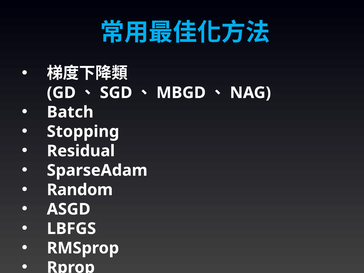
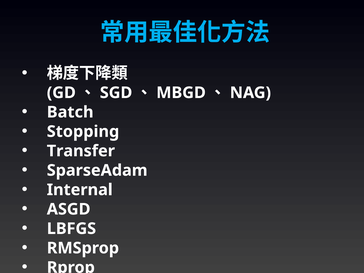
Residual: Residual -> Transfer (81, 151)
Random: Random -> Internal (80, 190)
